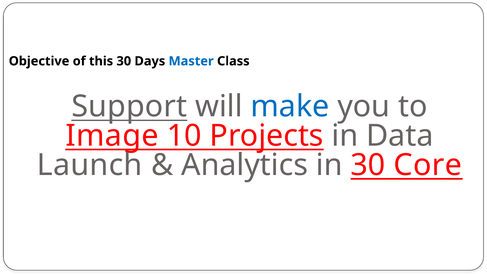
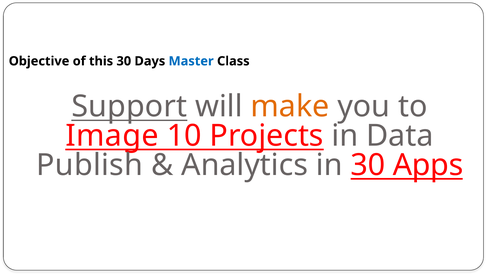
make colour: blue -> orange (290, 106)
Launch: Launch -> Publish (90, 165)
Core: Core -> Apps (428, 165)
